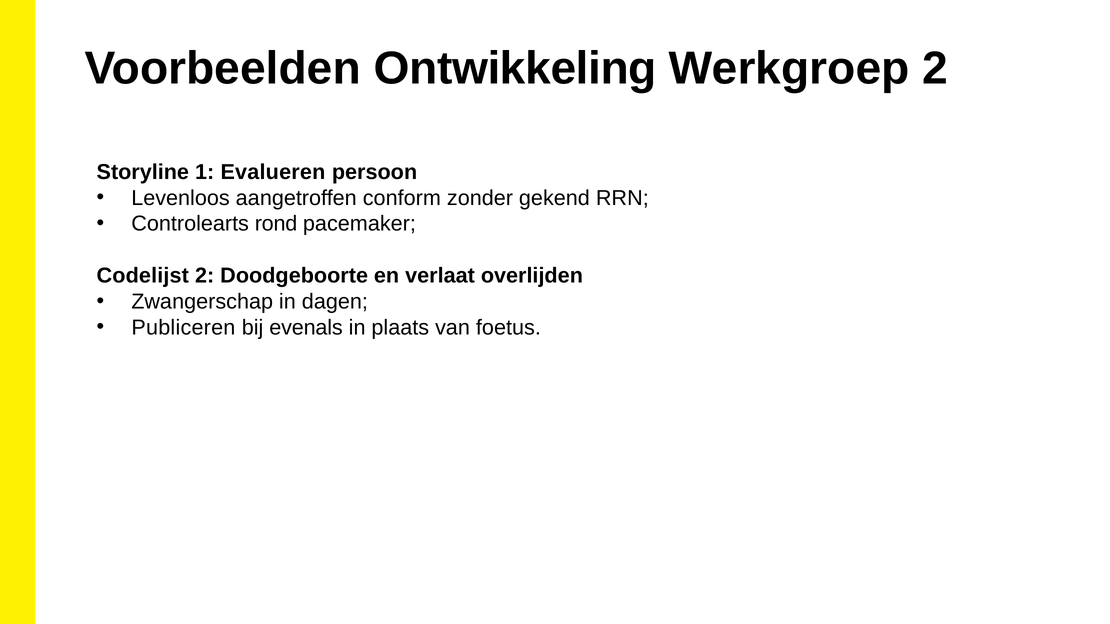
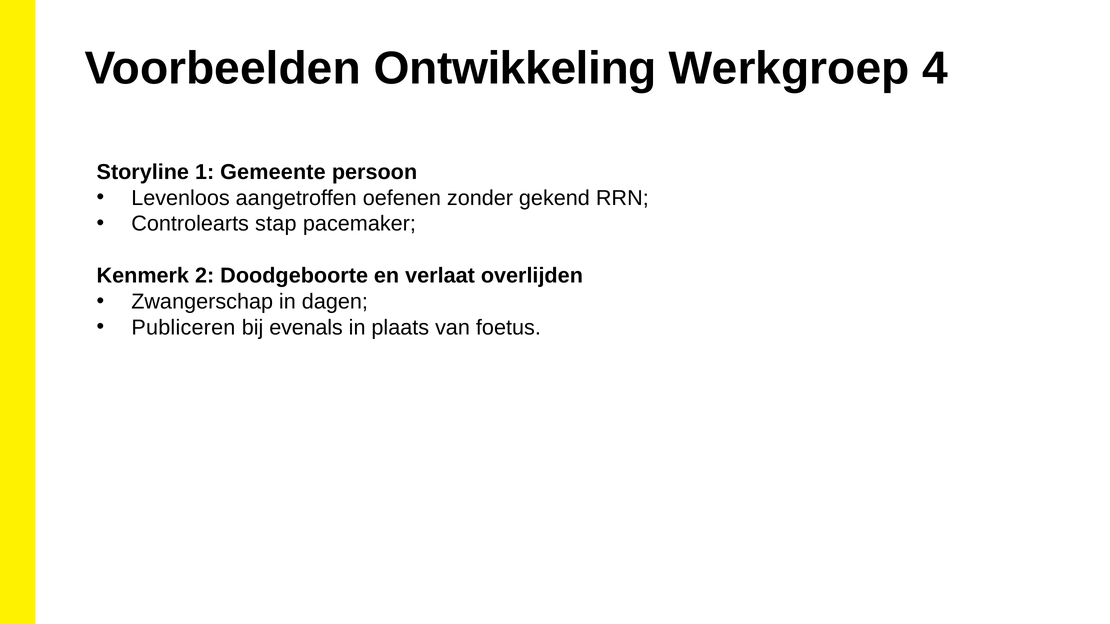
Werkgroep 2: 2 -> 4 (935, 68)
Evalueren: Evalueren -> Gemeente (273, 172)
conform: conform -> oefenen (402, 198)
rond: rond -> stap (276, 224)
Codelijst: Codelijst -> Kenmerk (143, 276)
